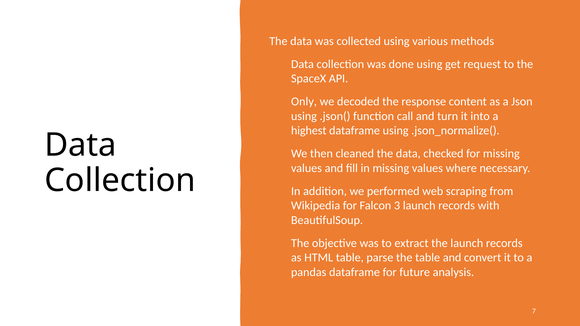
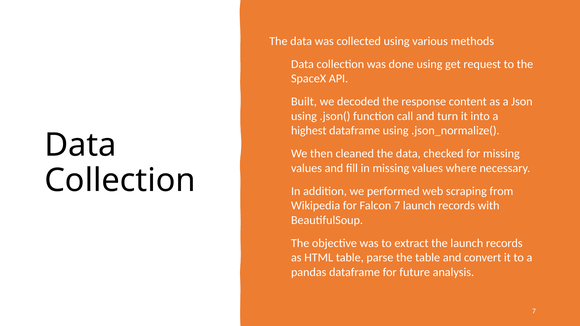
Only: Only -> Built (304, 102)
Falcon 3: 3 -> 7 (397, 206)
